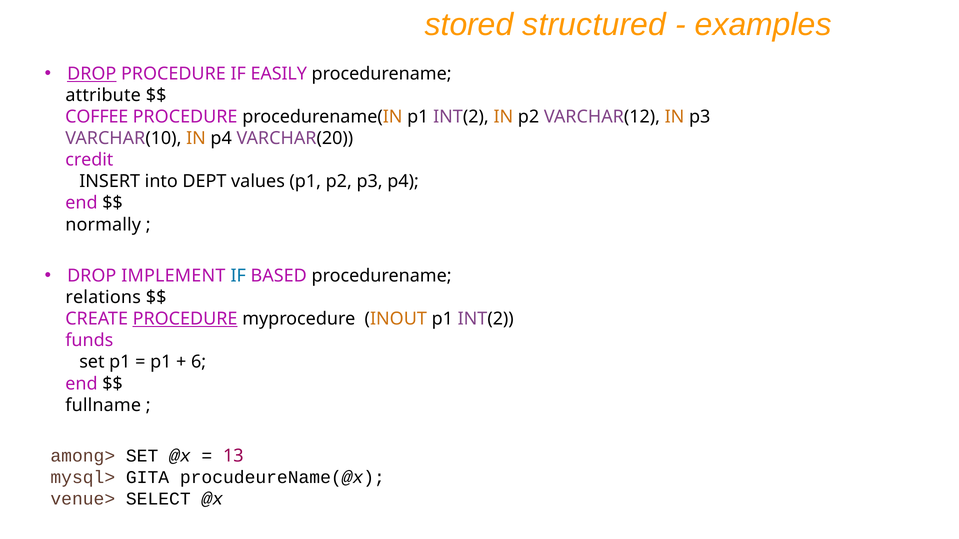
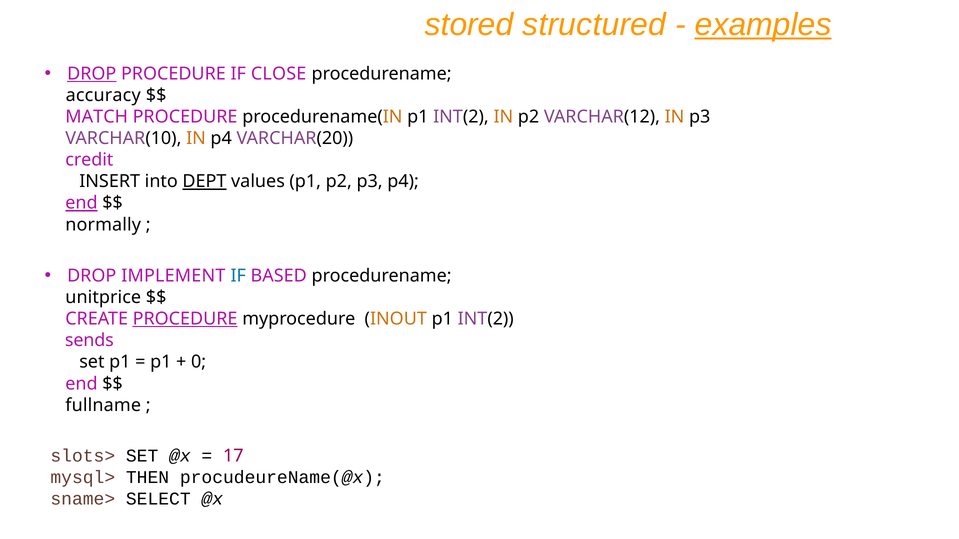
examples underline: none -> present (763, 25)
EASILY: EASILY -> CLOSE (279, 74)
attribute: attribute -> accuracy (103, 95)
COFFEE: COFFEE -> MATCH (97, 117)
DEPT underline: none -> present (204, 182)
end underline: none -> present (81, 203)
relations: relations -> unitprice (103, 298)
funds: funds -> sends (89, 341)
6: 6 -> 0 (199, 362)
among>: among> -> slots> (83, 456)
13: 13 -> 17 (233, 456)
GITA: GITA -> THEN (148, 478)
venue>: venue> -> sname> (83, 499)
